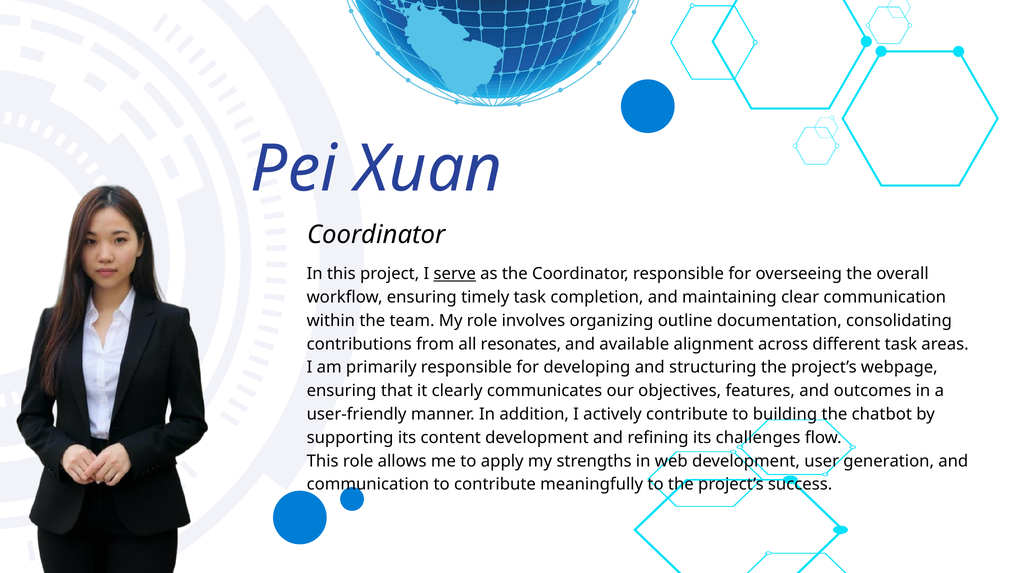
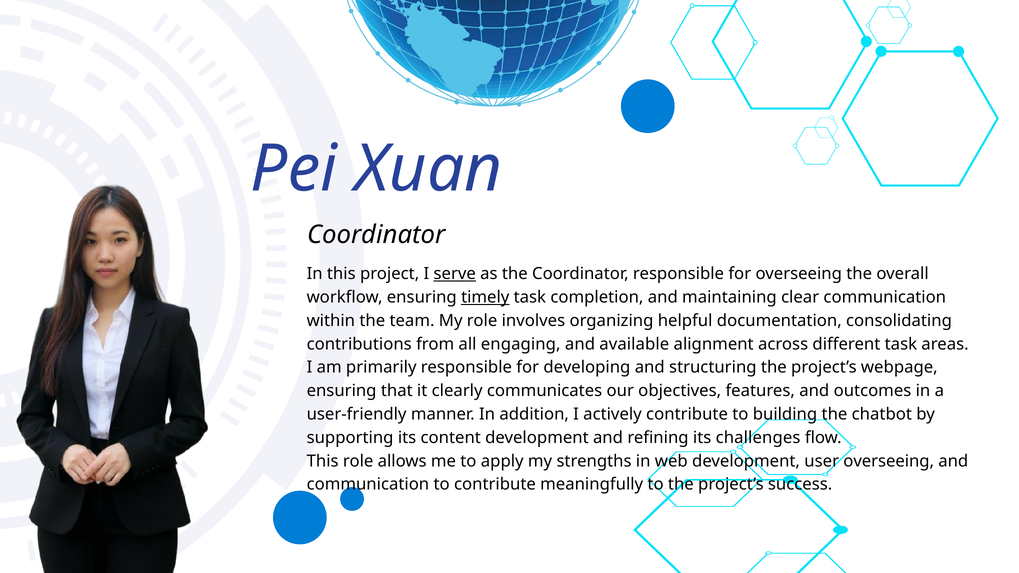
timely underline: none -> present (485, 297)
outline: outline -> helpful (685, 321)
resonates: resonates -> engaging (521, 344)
user generation: generation -> overseeing (889, 461)
